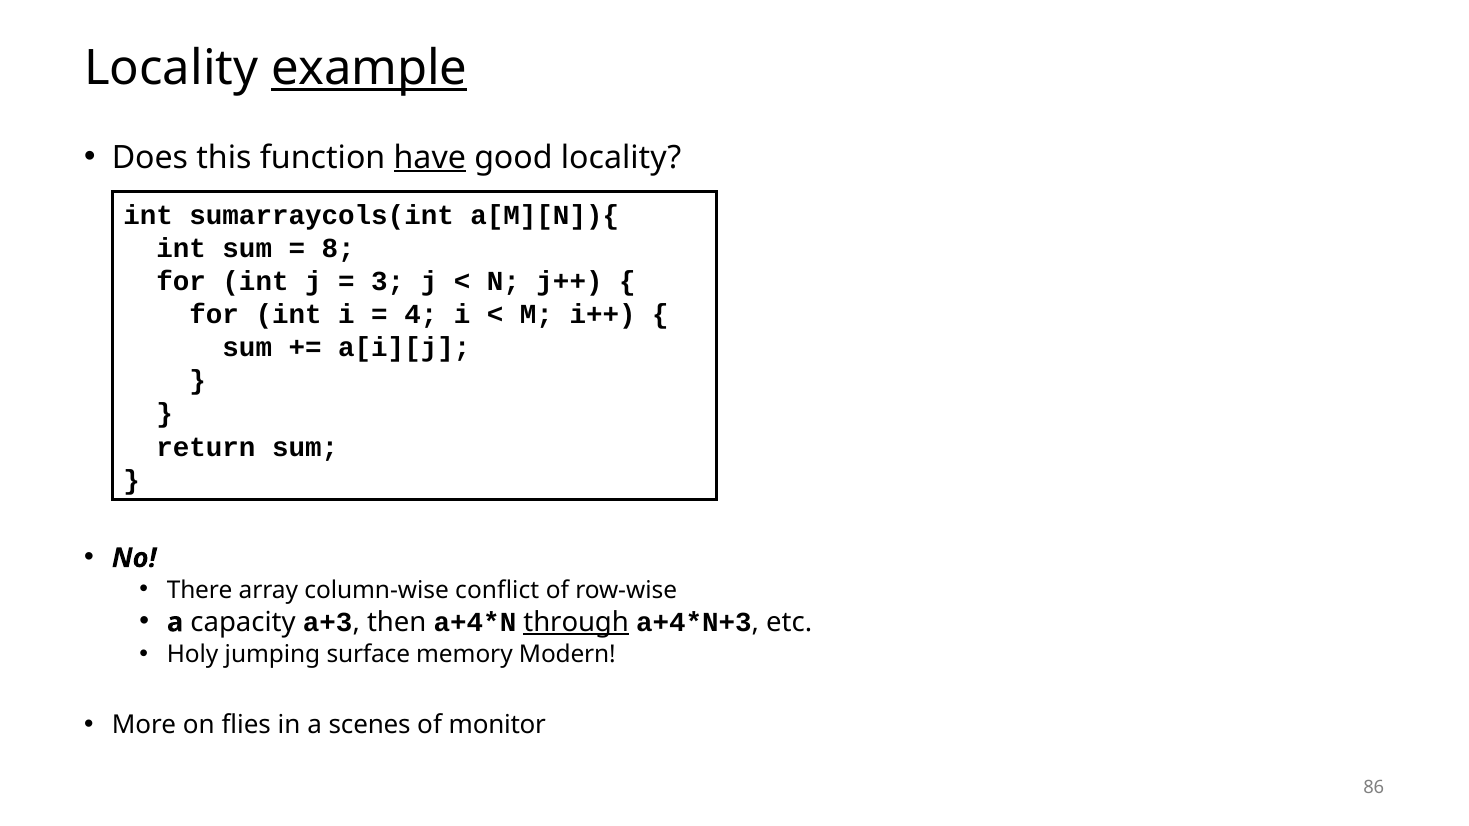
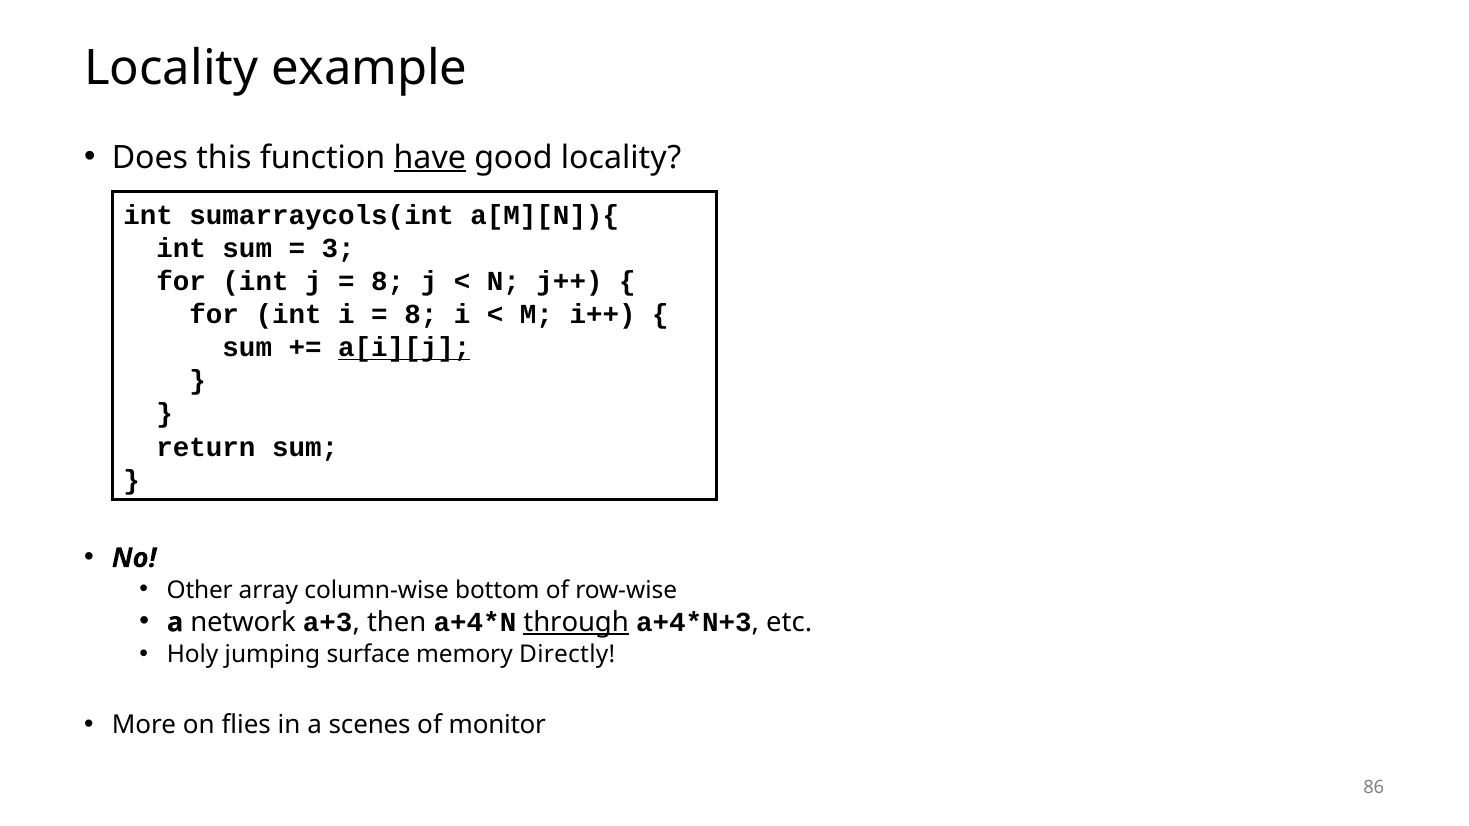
example underline: present -> none (369, 69)
8: 8 -> 3 (338, 249)
3: 3 -> 8 (388, 282)
4: 4 -> 8 (421, 315)
a[i][j underline: none -> present (404, 348)
There: There -> Other (200, 591)
conflict: conflict -> bottom (497, 591)
capacity: capacity -> network (243, 623)
Modern: Modern -> Directly (567, 655)
